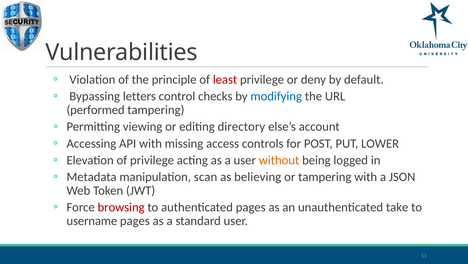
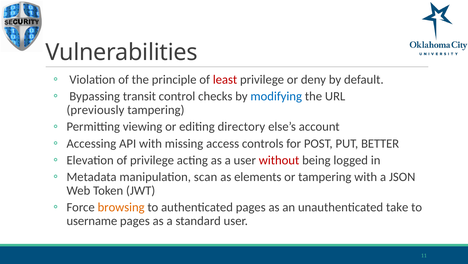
letters: letters -> transit (139, 96)
performed: performed -> previously (95, 110)
LOWER: LOWER -> BETTER (380, 143)
without colour: orange -> red (279, 160)
believing: believing -> elements (258, 176)
browsing colour: red -> orange (121, 207)
